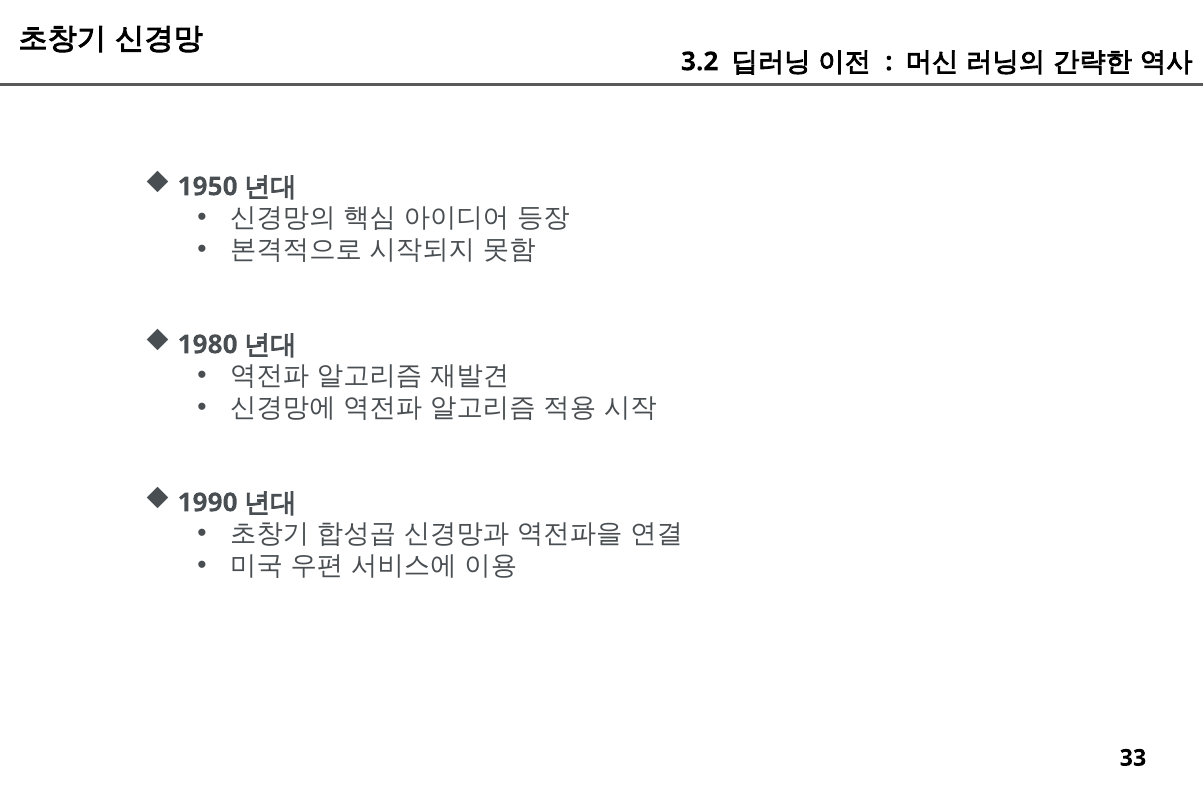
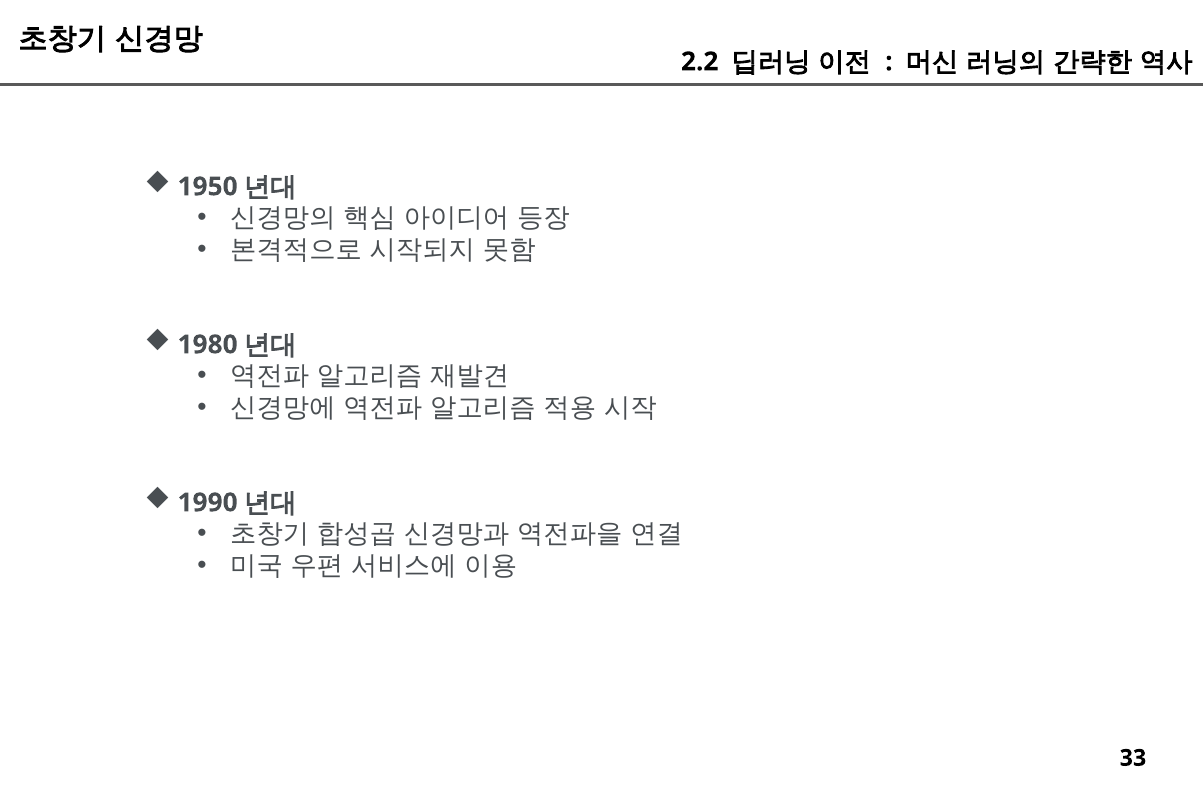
3.2: 3.2 -> 2.2 (700, 62)
